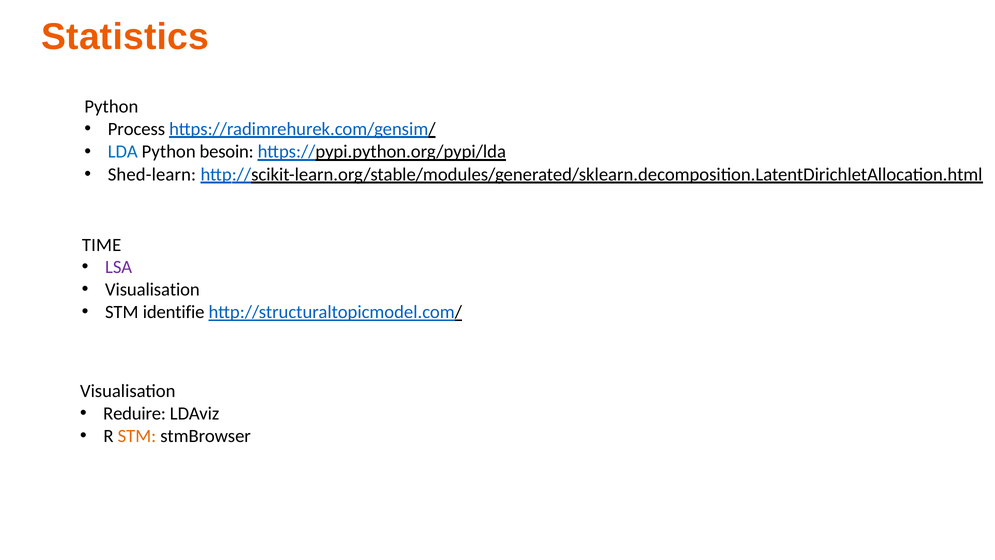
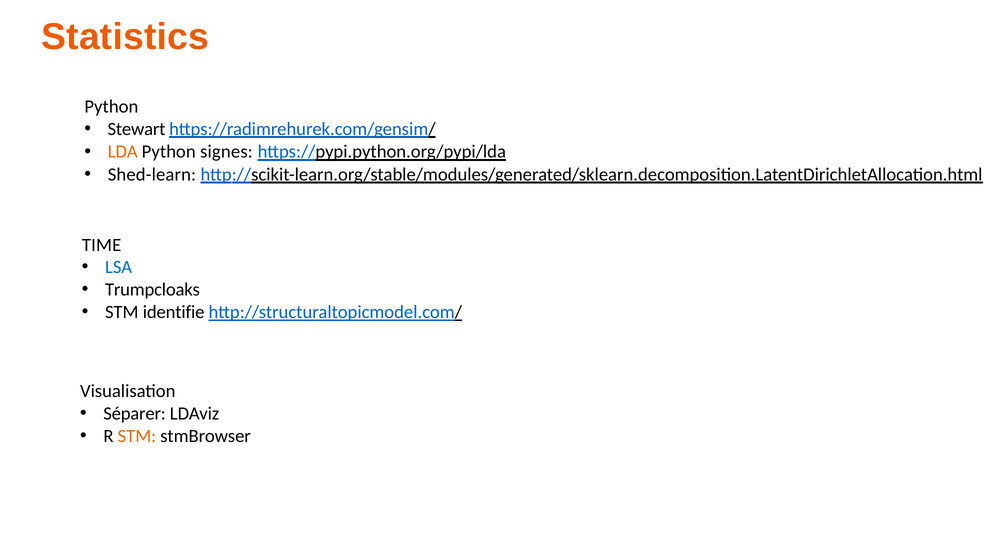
Process: Process -> Stewart (136, 129)
LDA colour: blue -> orange (123, 152)
besoin: besoin -> signes (226, 152)
LSA colour: purple -> blue (119, 267)
Visualisation: Visualisation -> Trumpcloaks (152, 290)
Reduire: Reduire -> Séparer (135, 413)
